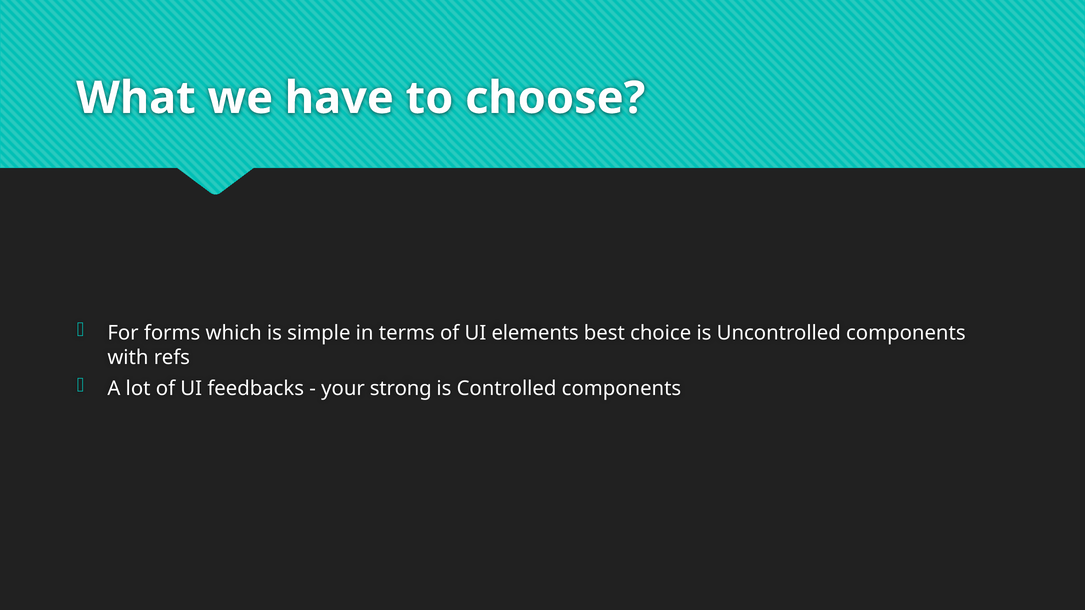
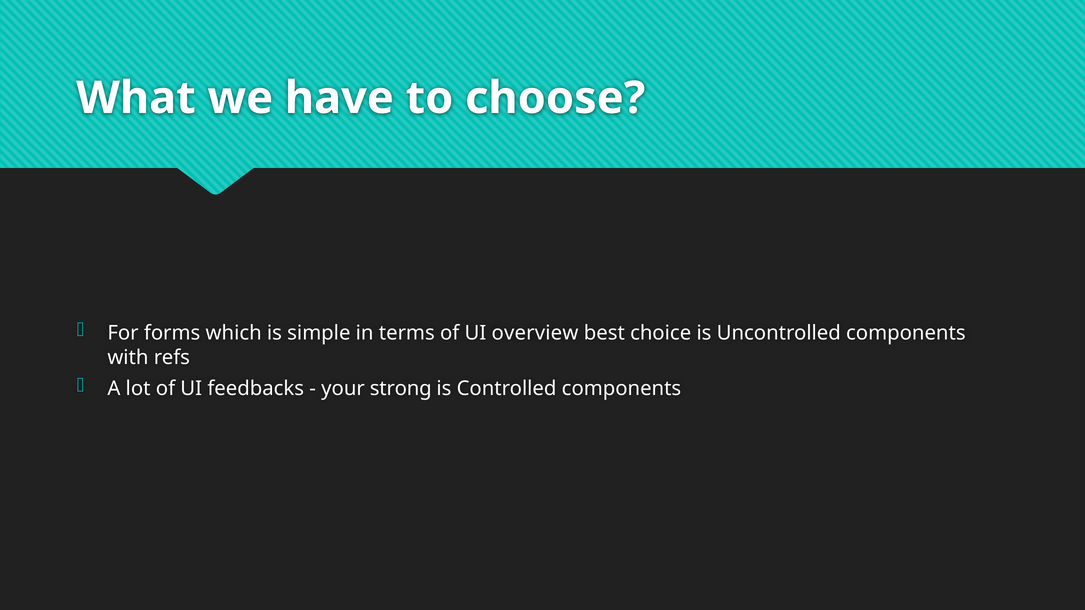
elements: elements -> overview (535, 333)
